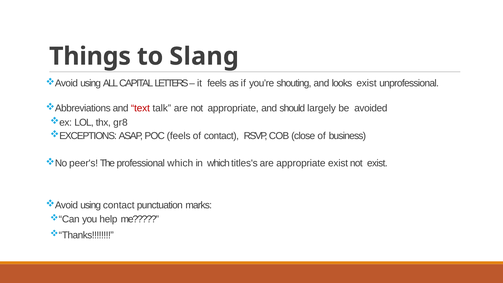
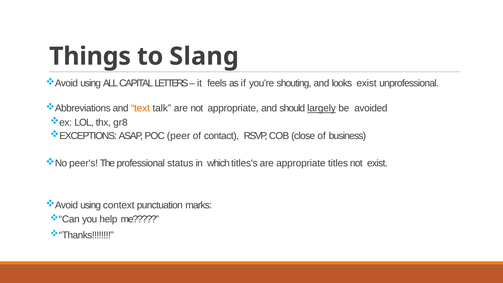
text colour: red -> orange (140, 108)
largely underline: none -> present (322, 108)
POC feels: feels -> peer (179, 136)
professional which: which -> status (180, 163)
appropriate exist: exist -> titles (338, 163)
using contact: contact -> context (119, 205)
